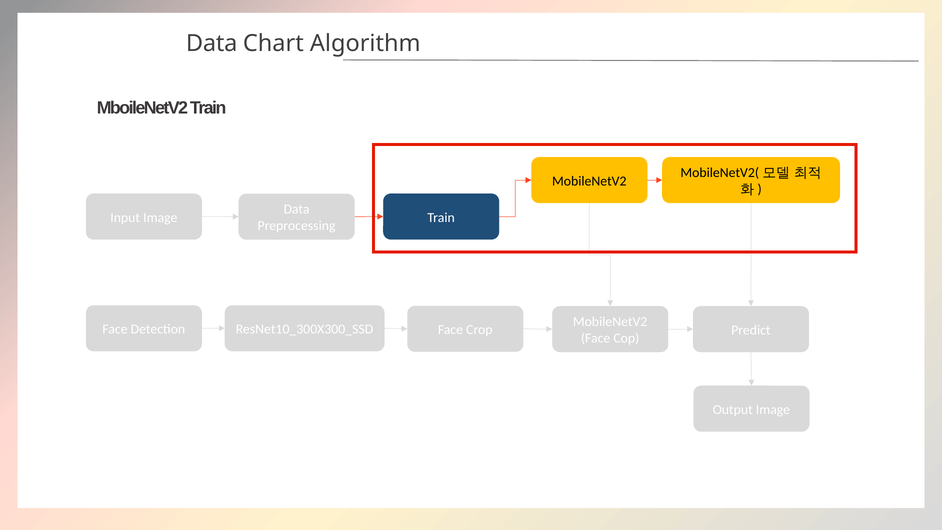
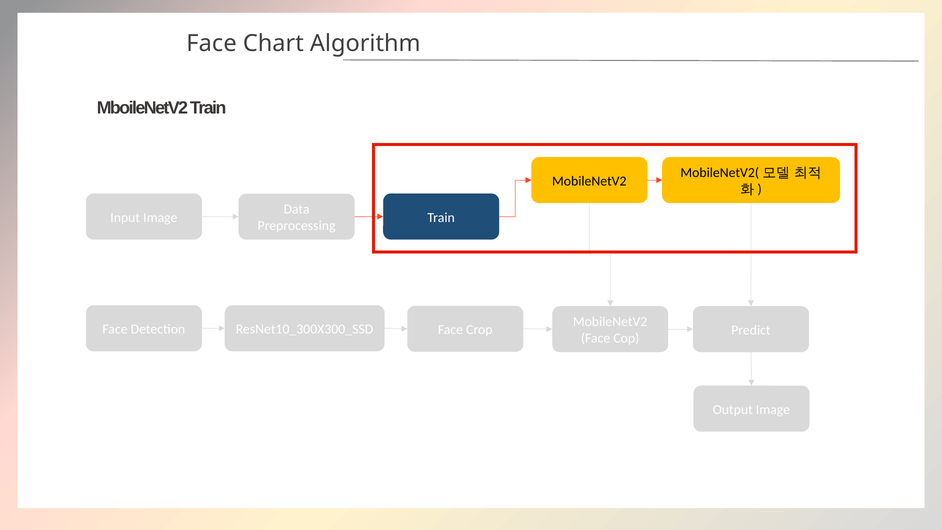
04-4 Data: Data -> Face (212, 43)
